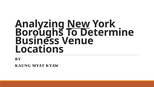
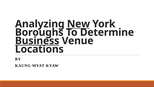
Business underline: none -> present (37, 41)
